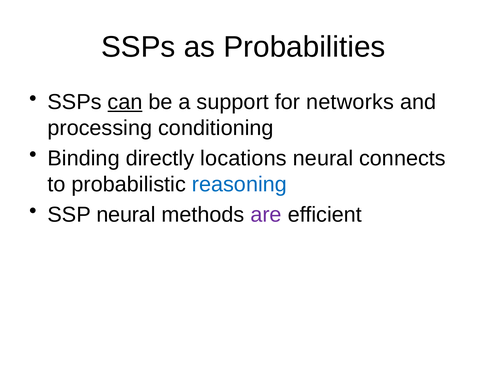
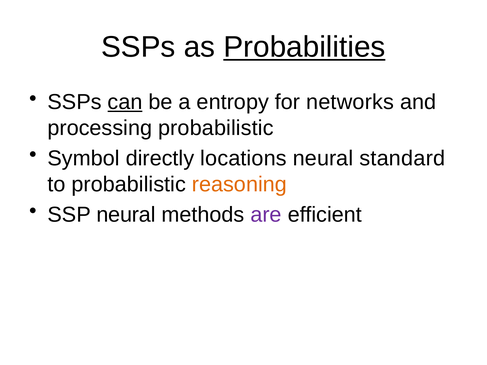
Probabilities underline: none -> present (304, 47)
support: support -> entropy (233, 102)
processing conditioning: conditioning -> probabilistic (216, 128)
Binding: Binding -> Symbol (84, 158)
connects: connects -> standard (402, 158)
reasoning colour: blue -> orange (239, 184)
